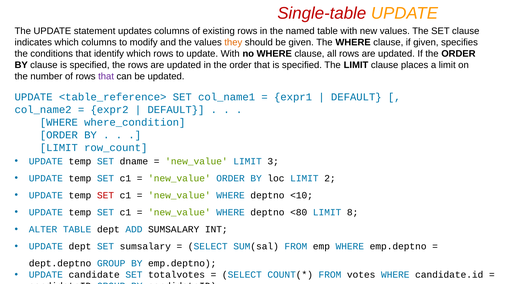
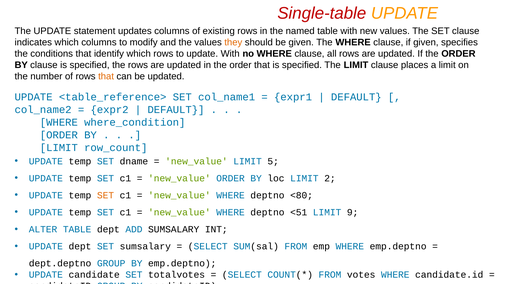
that colour: purple -> orange (106, 76)
3: 3 -> 5 (273, 161)
SET colour: red -> orange (106, 195)
<10: <10 -> <80 (302, 195)
<80: <80 -> <51 (299, 212)
8: 8 -> 9 (353, 212)
